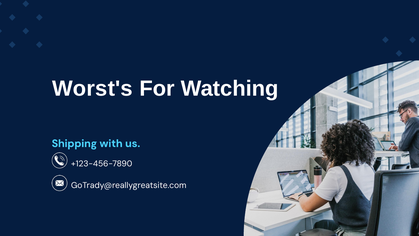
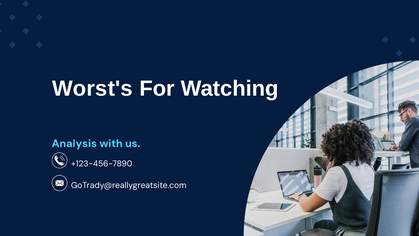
Shipping: Shipping -> Analysis (74, 143)
